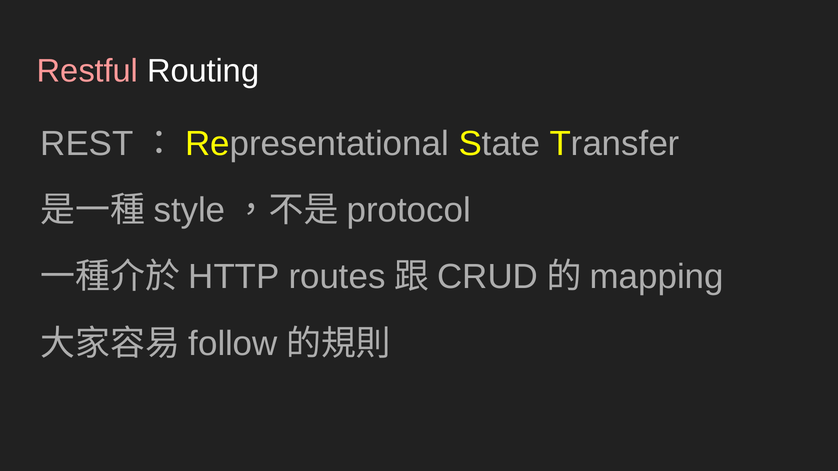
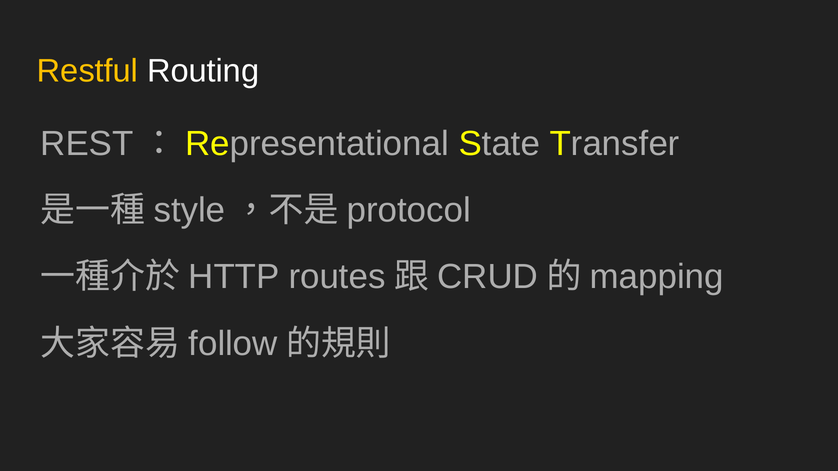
Restful colour: pink -> yellow (88, 71)
